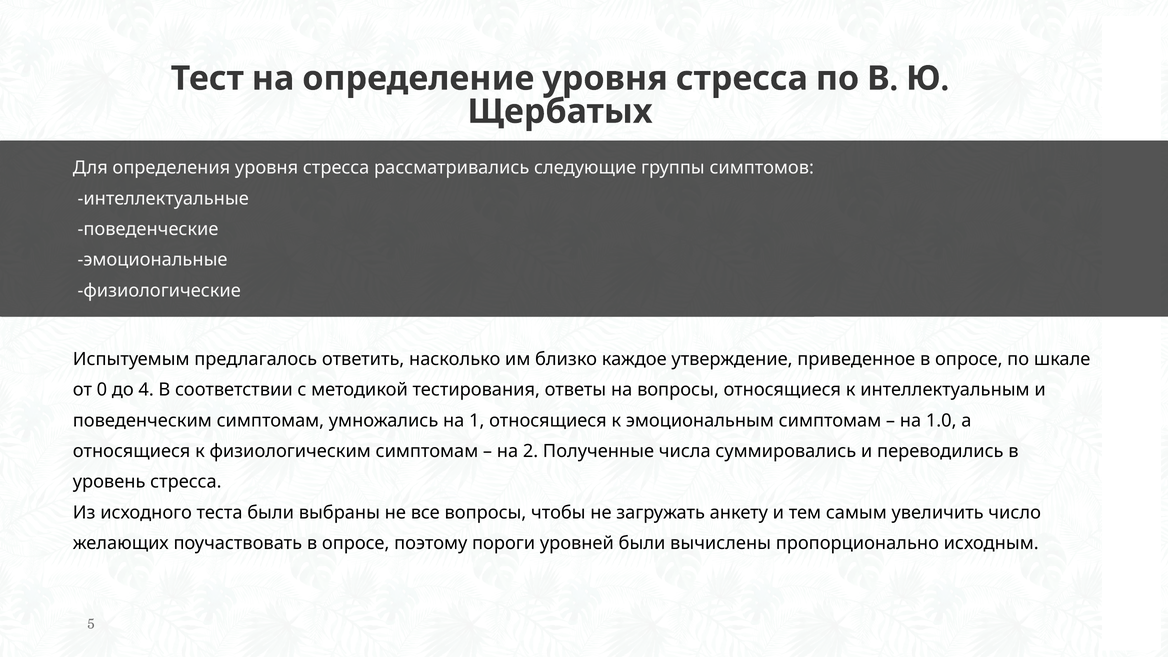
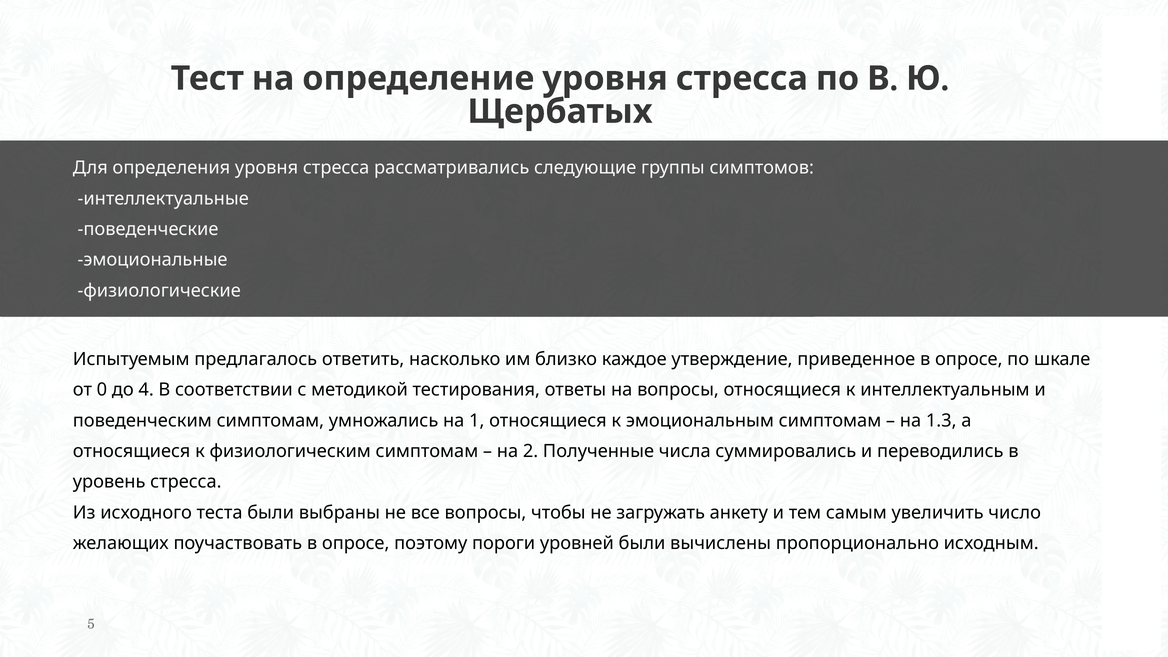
1.0: 1.0 -> 1.3 (941, 421)
